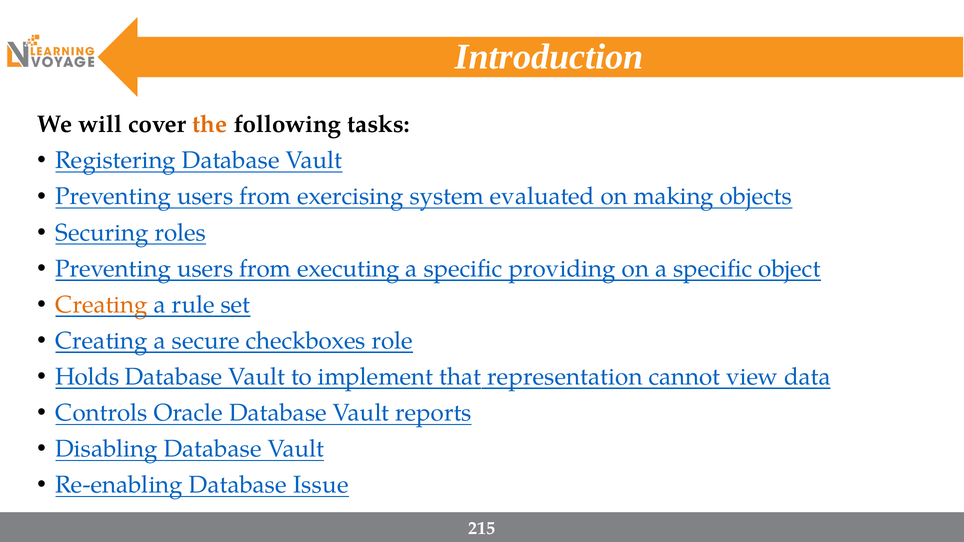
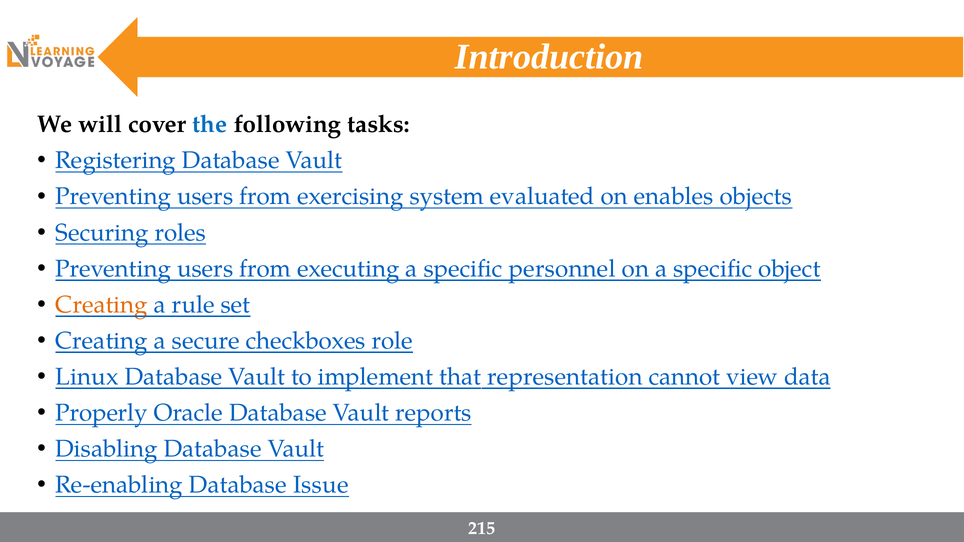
the colour: orange -> blue (210, 124)
making: making -> enables (674, 197)
providing: providing -> personnel (562, 269)
Holds: Holds -> Linux (87, 377)
Controls: Controls -> Properly (102, 413)
